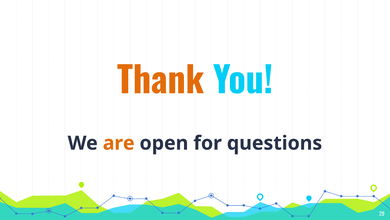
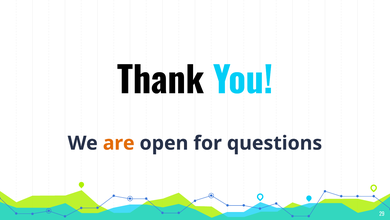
Thank colour: orange -> black (160, 81)
